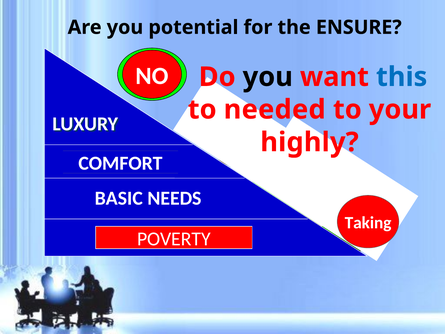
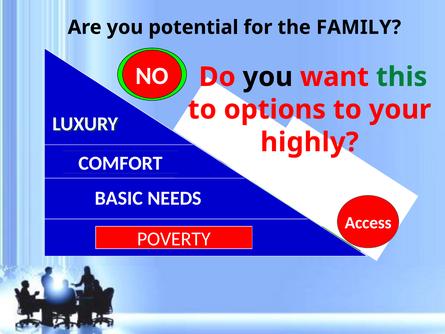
the ENSURE: ENSURE -> FAMILY (359, 27)
this colour: blue -> green (402, 77)
needed: needed -> options (275, 110)
Taking: Taking -> Access (368, 223)
